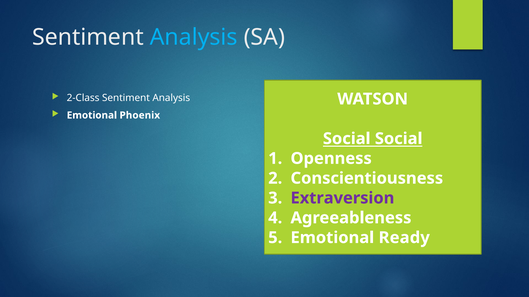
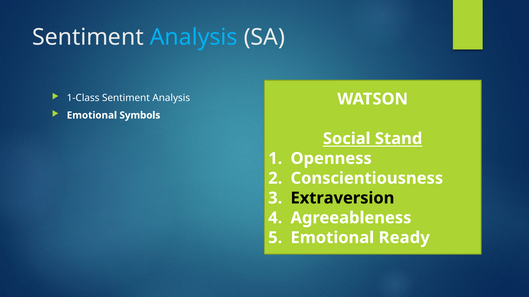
2-Class: 2-Class -> 1-Class (83, 98)
Phoenix: Phoenix -> Symbols (140, 115)
Social Social: Social -> Stand (399, 139)
Extraversion colour: purple -> black (342, 198)
